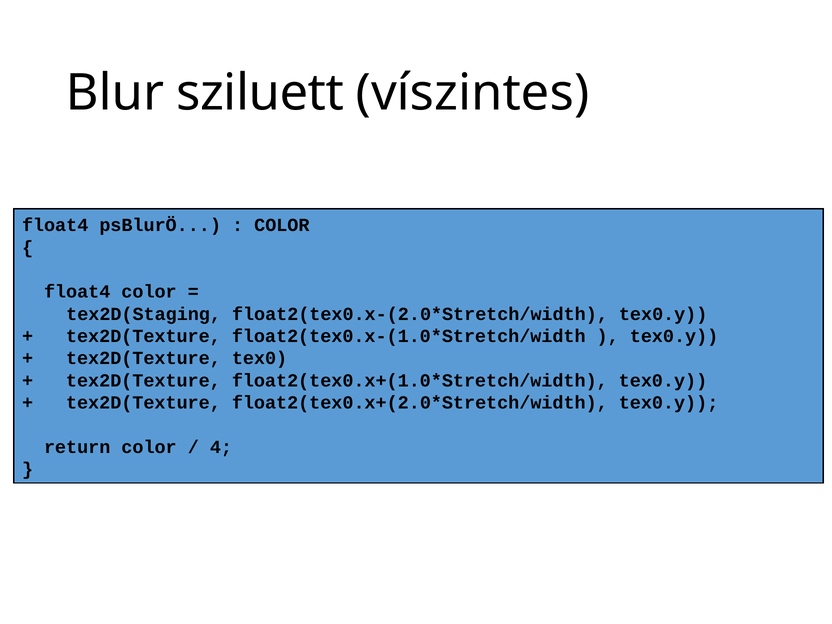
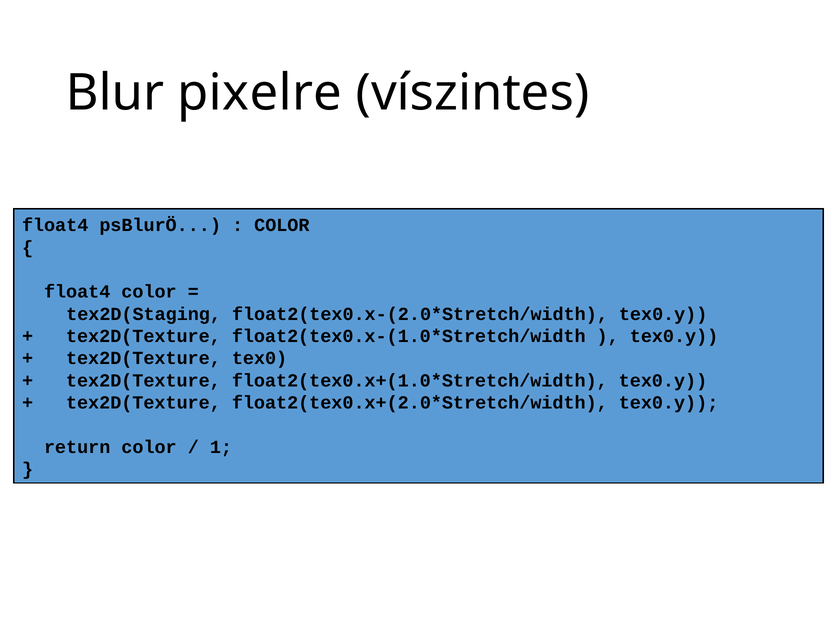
sziluett: sziluett -> pixelre (260, 93)
4: 4 -> 1 (221, 447)
